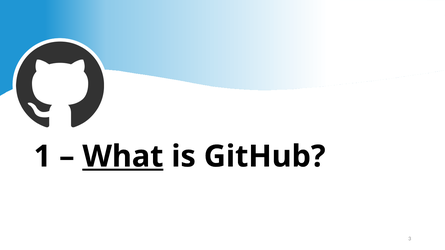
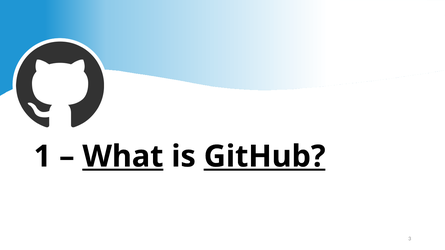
GitHub underline: none -> present (265, 157)
